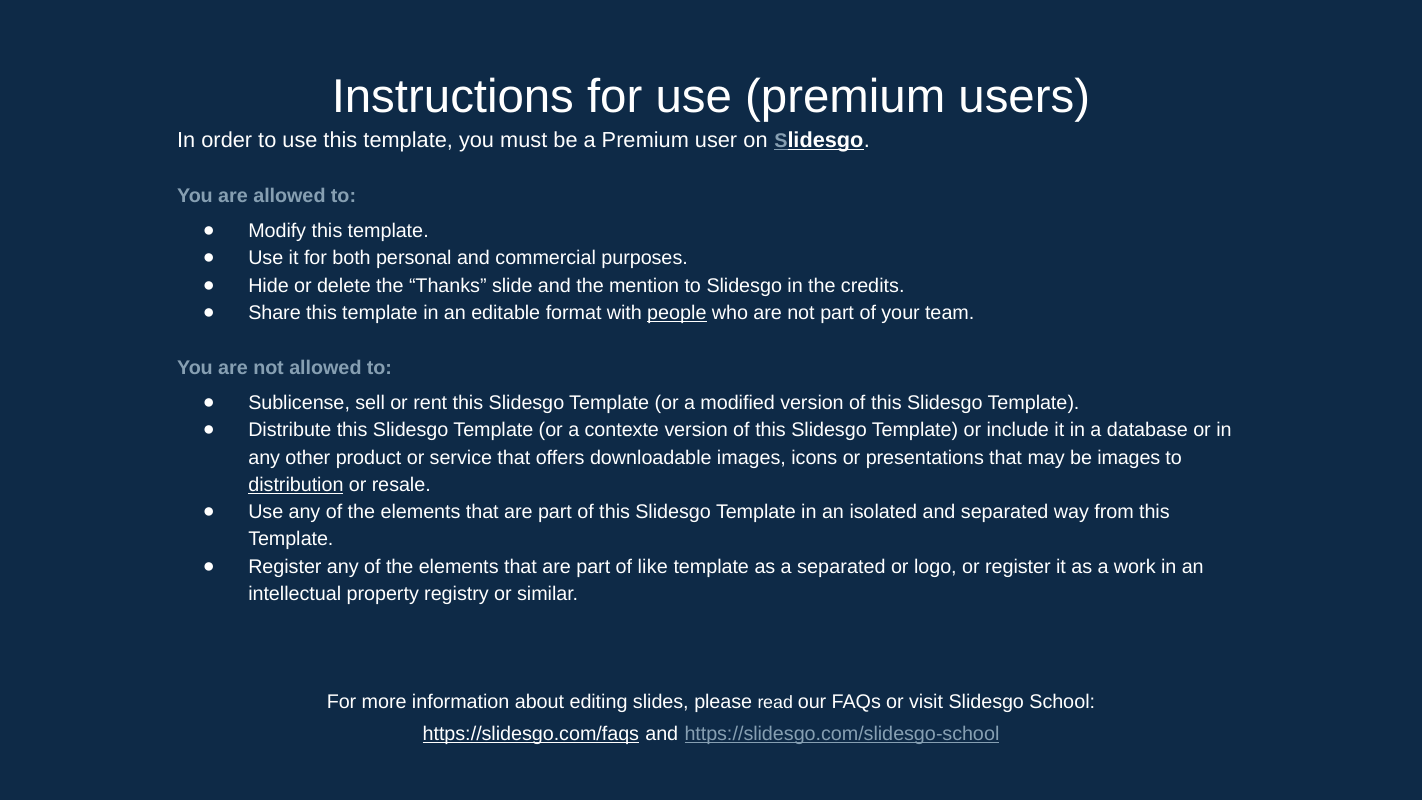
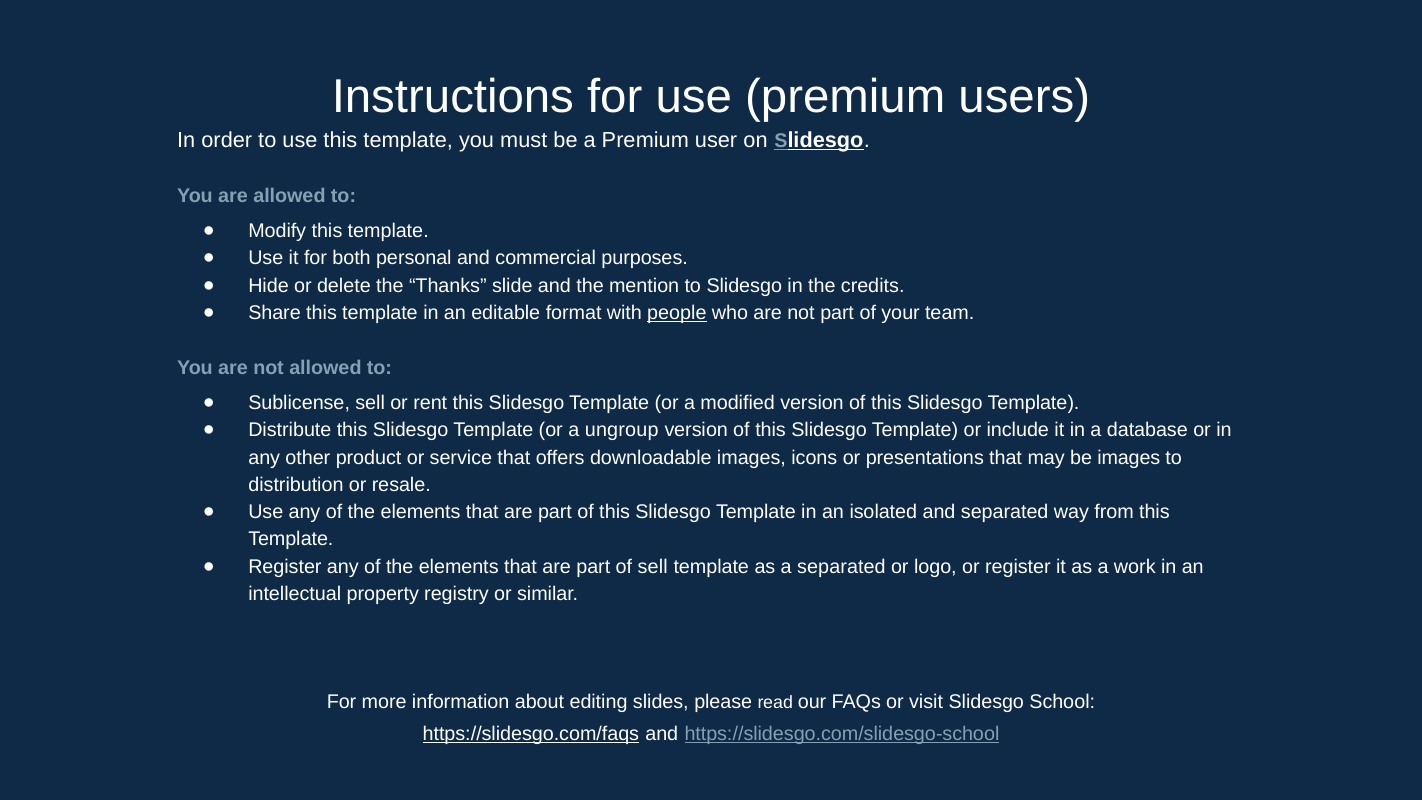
contexte: contexte -> ungroup (622, 430)
distribution underline: present -> none (296, 485)
of like: like -> sell (653, 567)
